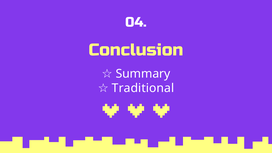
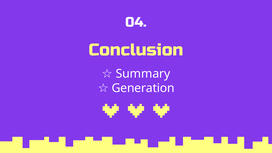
Traditional: Traditional -> Generation (143, 88)
